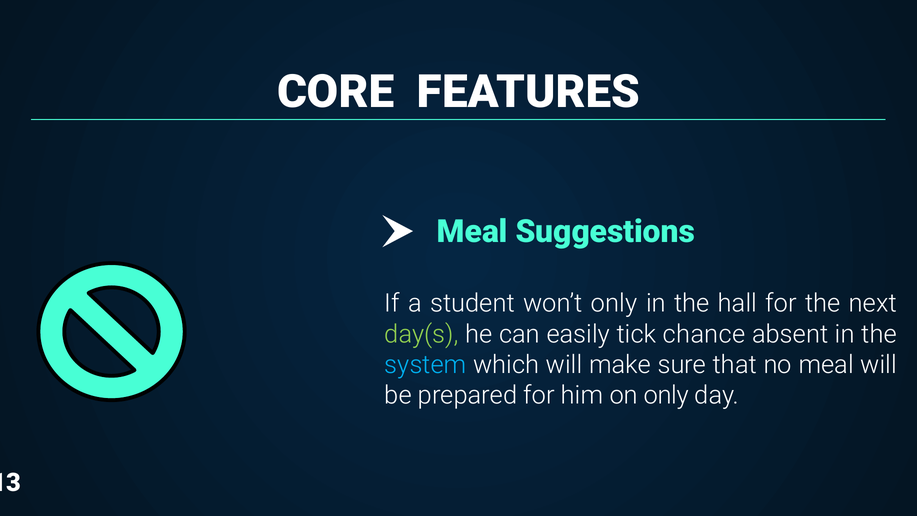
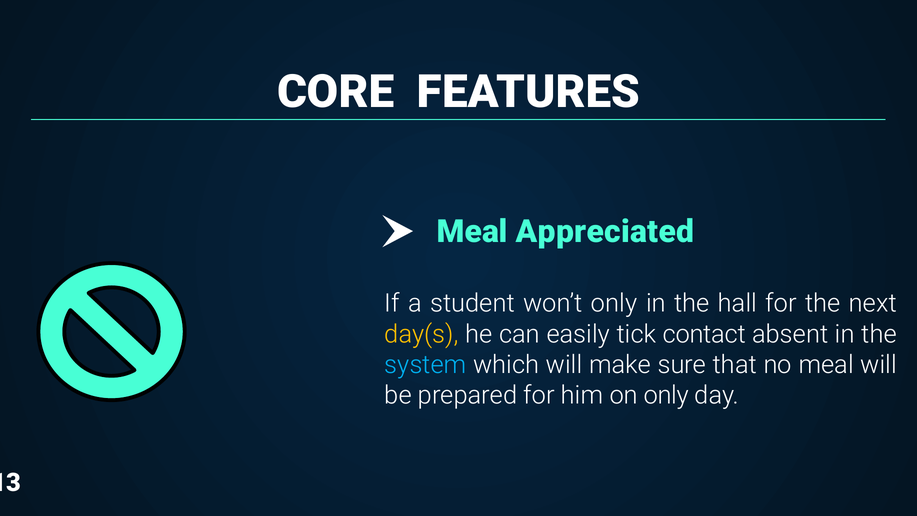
Suggestions: Suggestions -> Appreciated (605, 232)
day(s colour: light green -> yellow (421, 334)
chance: chance -> contact (704, 334)
